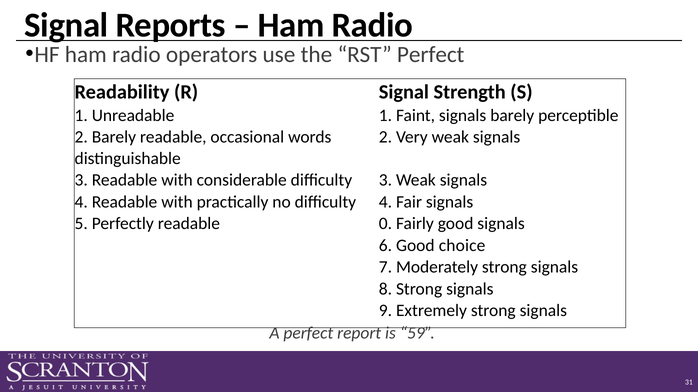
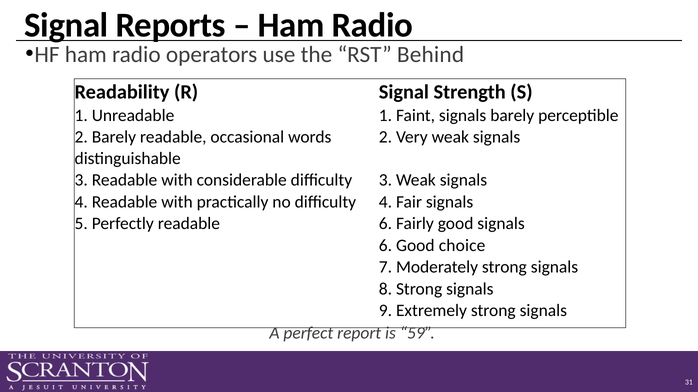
RST Perfect: Perfect -> Behind (431, 55)
readable 0: 0 -> 6 (385, 224)
